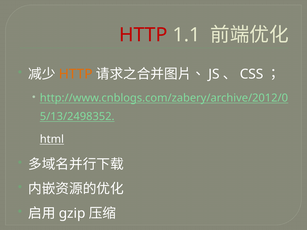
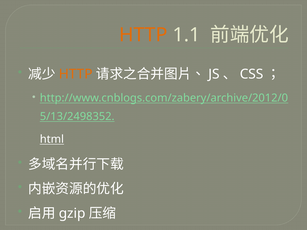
HTTP colour: red -> orange (143, 35)
